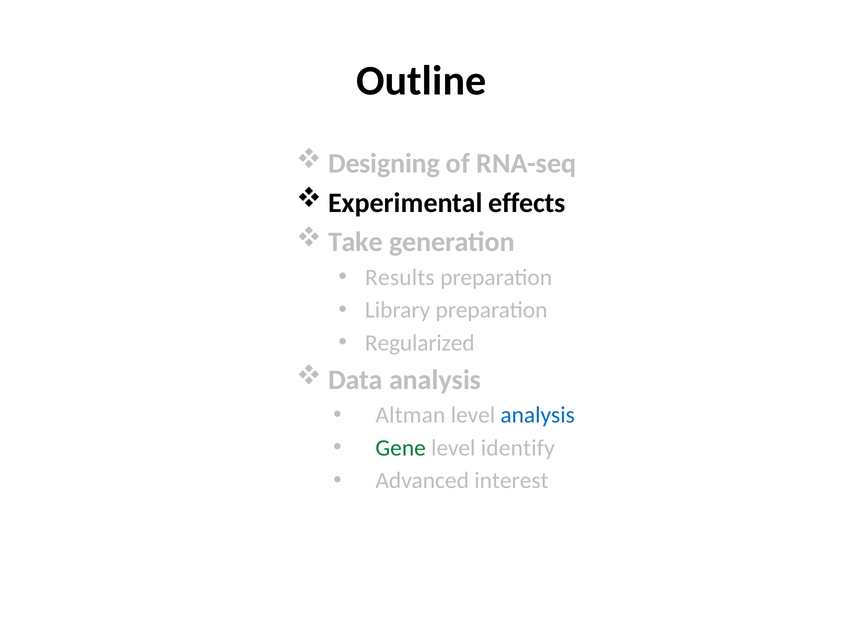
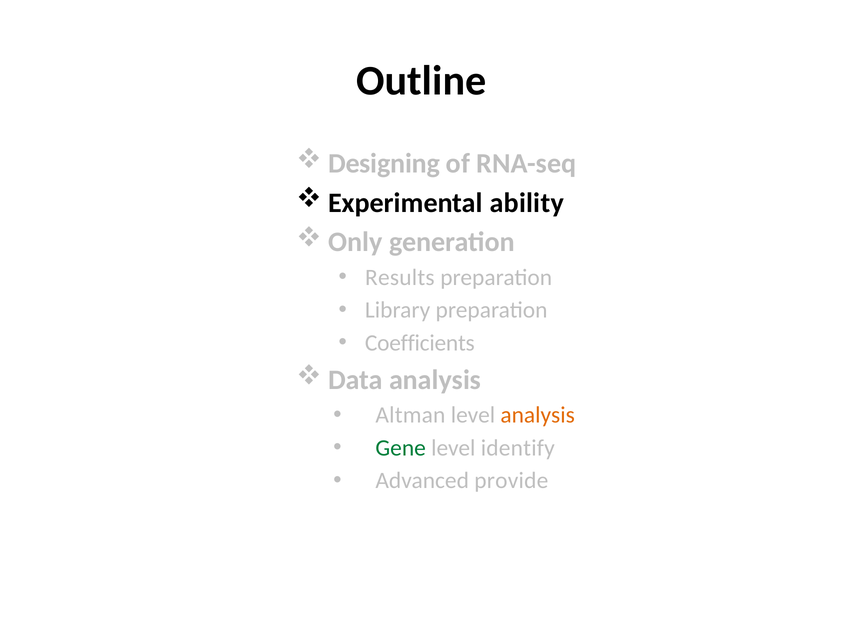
effects: effects -> ability (527, 203)
Take: Take -> Only (355, 242)
Regularized: Regularized -> Coefficients (420, 343)
analysis colour: blue -> orange (538, 415)
interest: interest -> provide (511, 481)
